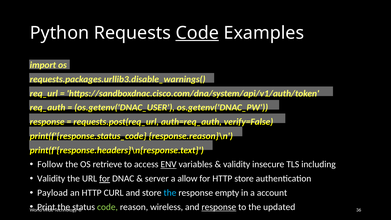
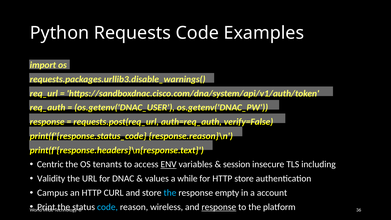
Code underline: present -> none (197, 33)
Follow: Follow -> Centric (50, 164)
retrieve: retrieve -> tenants (107, 164)
validity: validity -> session (237, 164)
for underline: present -> none (105, 179)
server: server -> values (157, 179)
allow: allow -> while (187, 179)
Payload: Payload -> Campus (53, 193)
code colour: light green -> light blue (107, 207)
updated: updated -> platform (279, 207)
